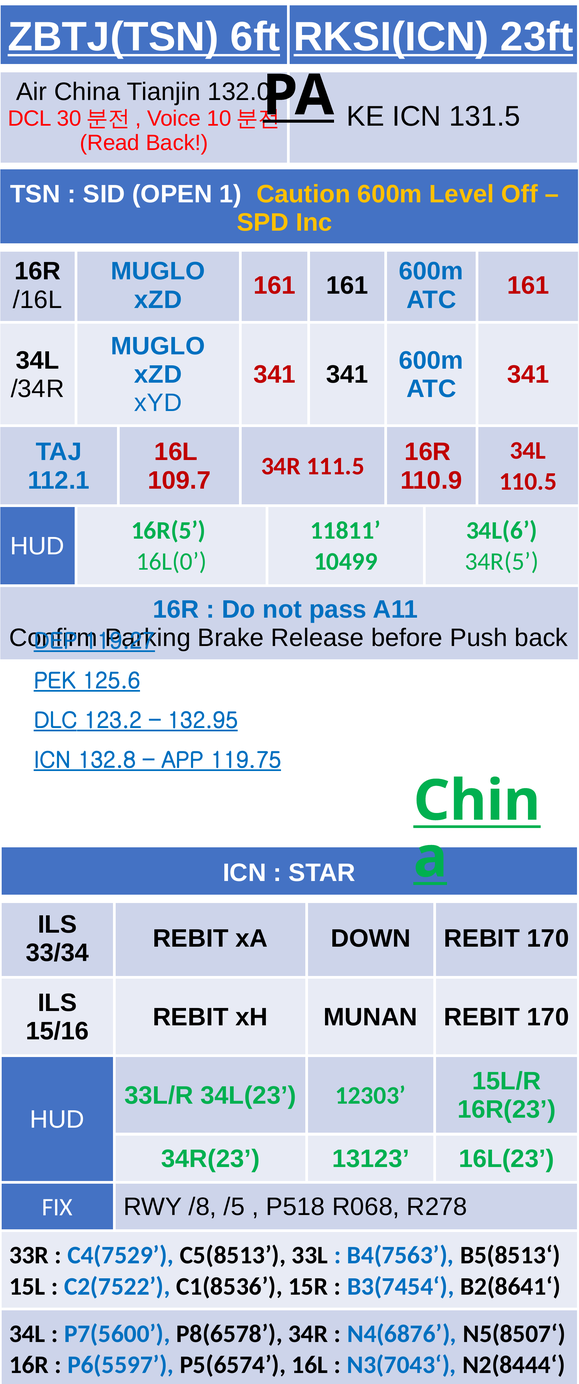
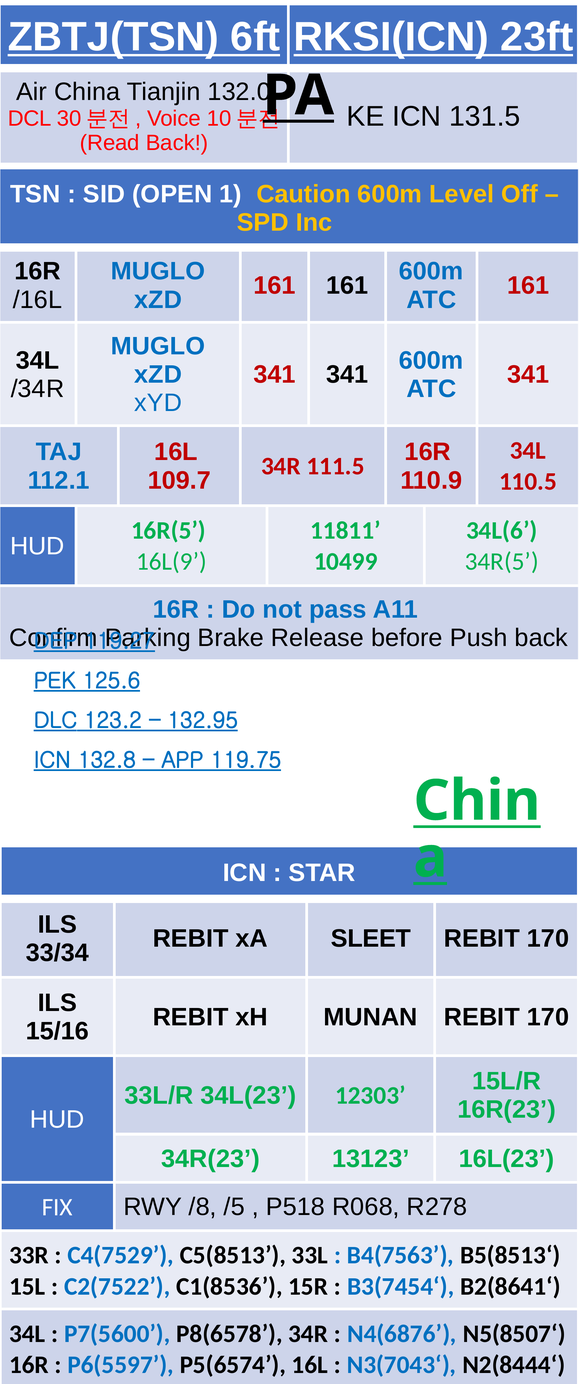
16L(0: 16L(0 -> 16L(9 (171, 562)
DOWN: DOWN -> SLEET (371, 940)
